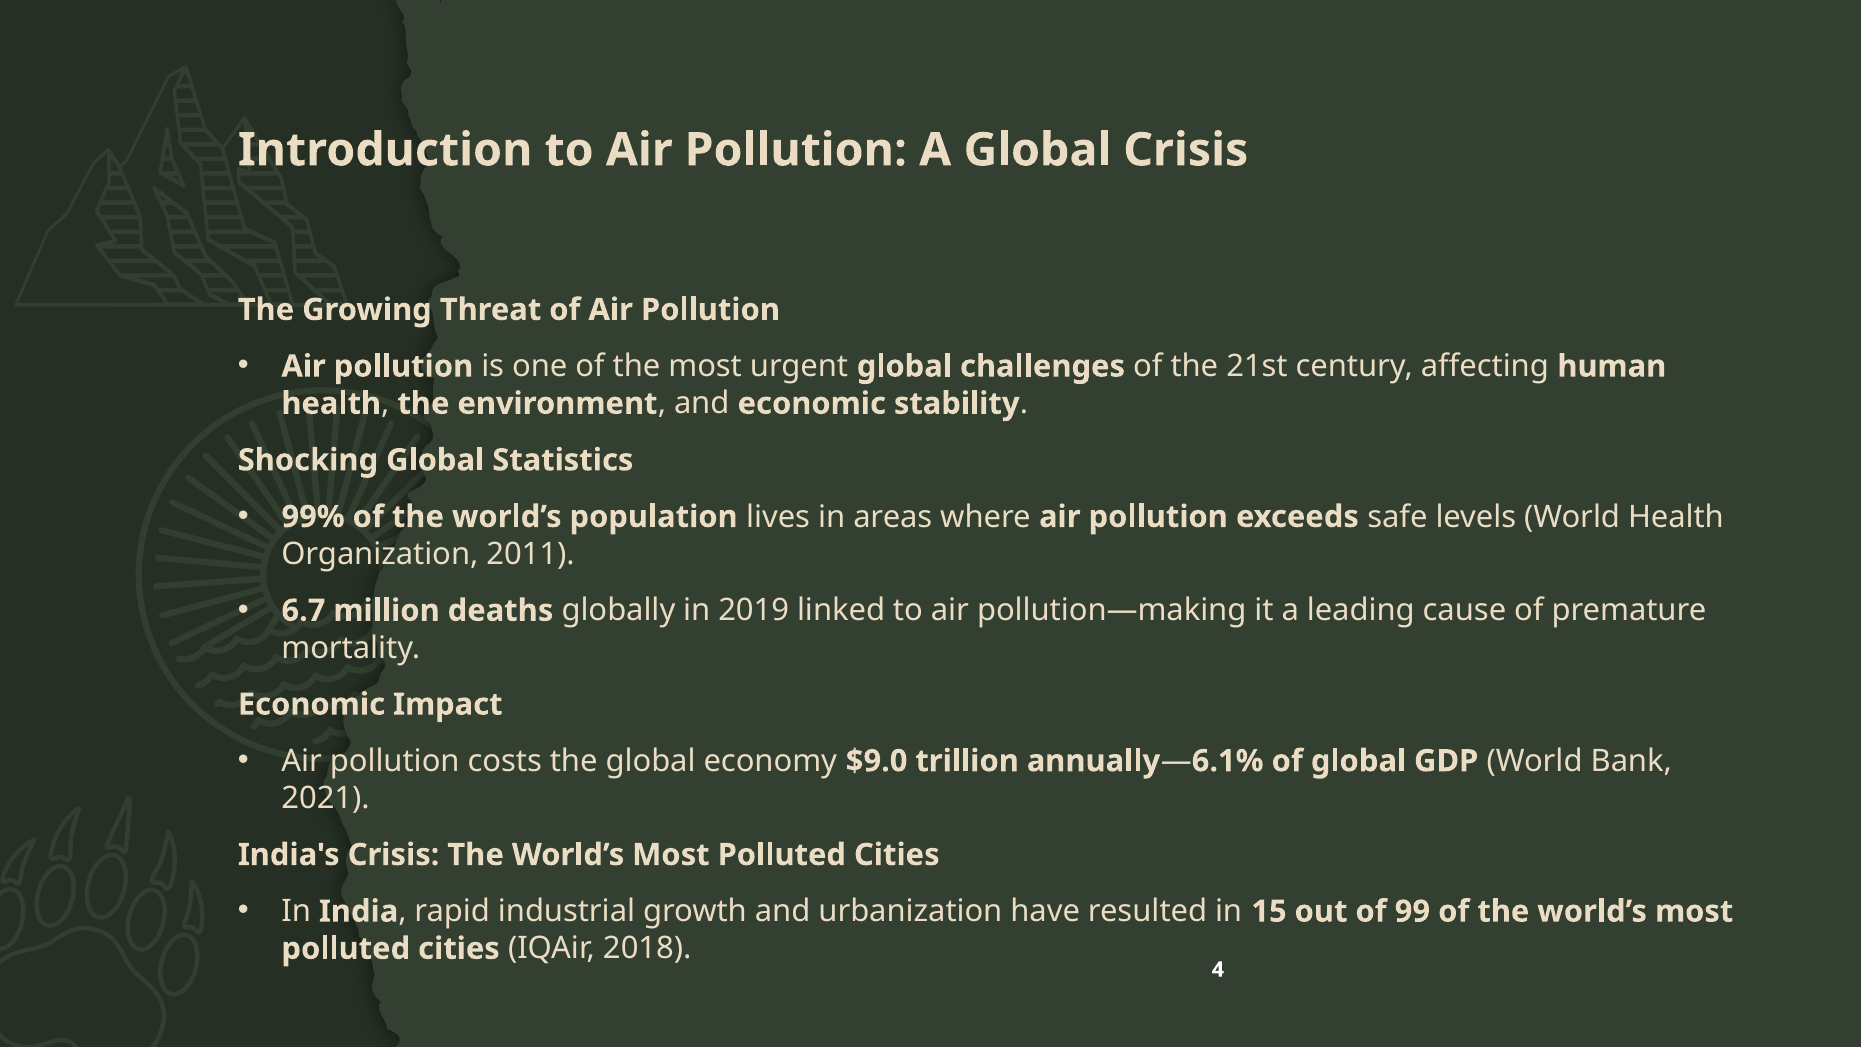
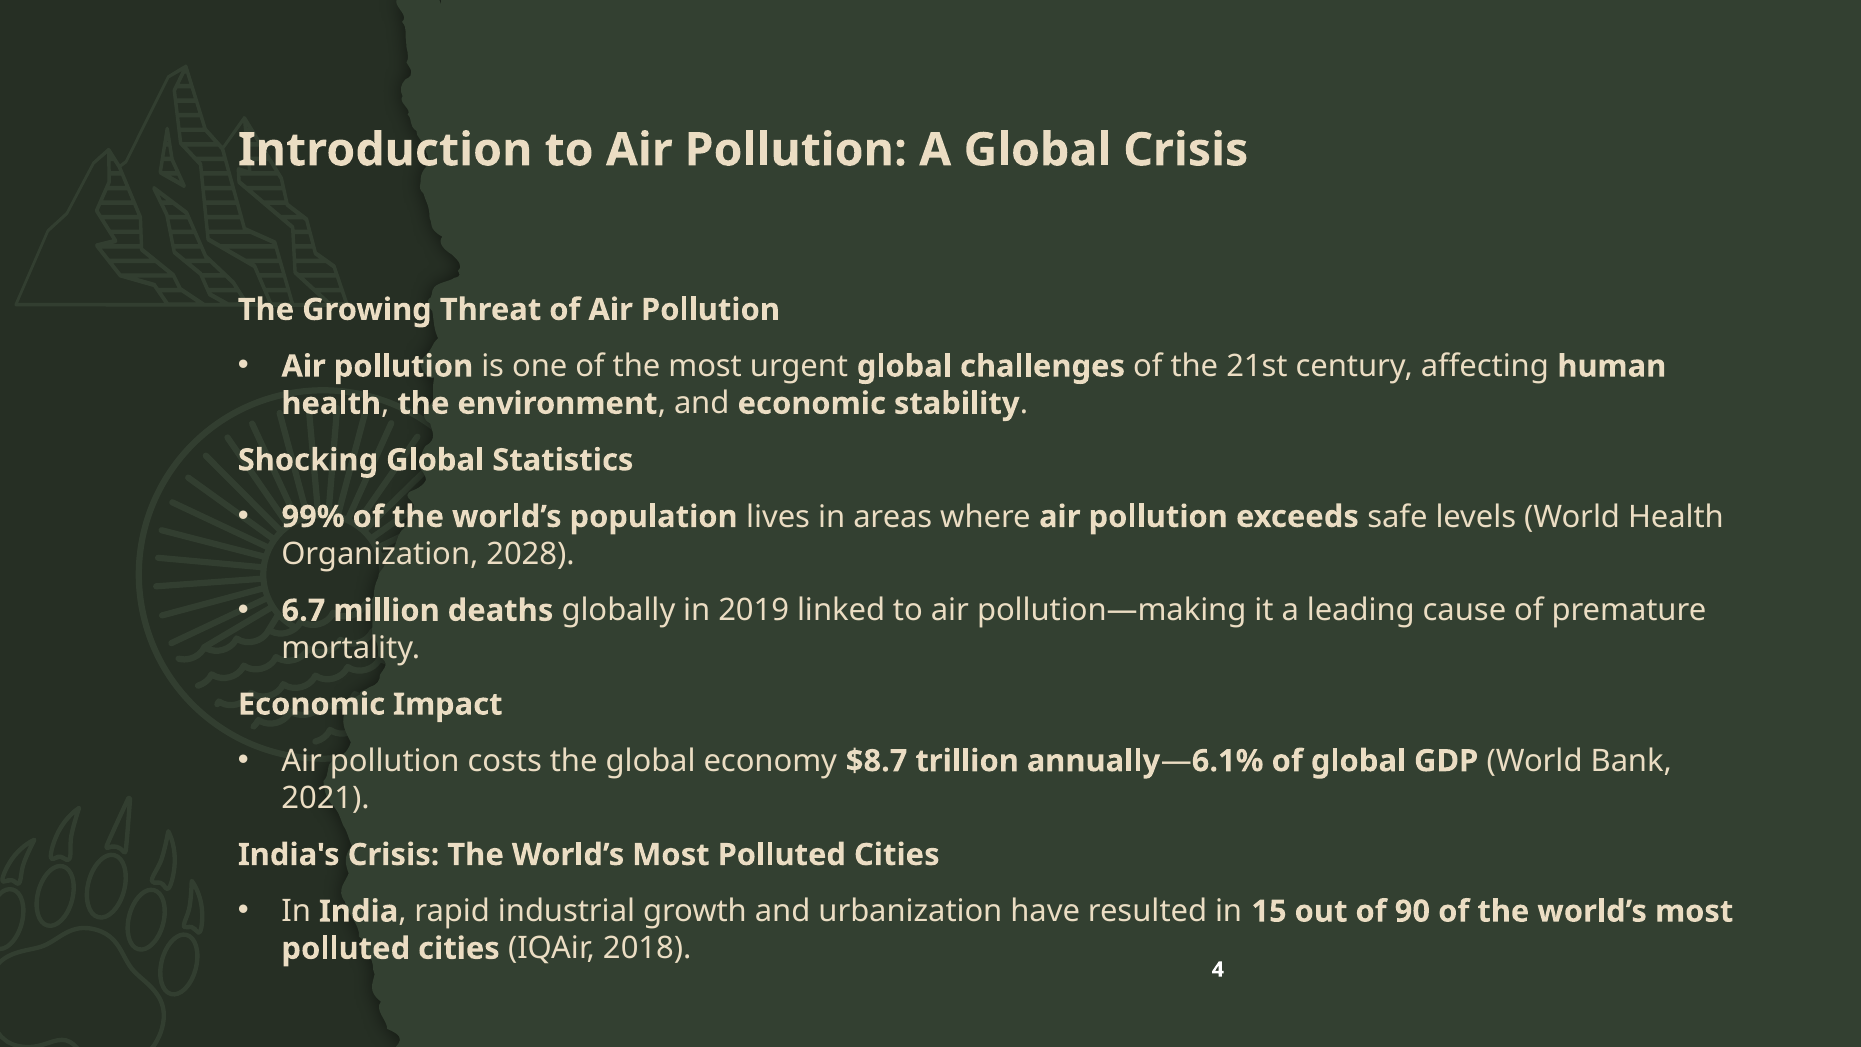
2011: 2011 -> 2028 (530, 554)
$9.0: $9.0 -> $8.7 (877, 761)
99: 99 -> 90 (1412, 911)
